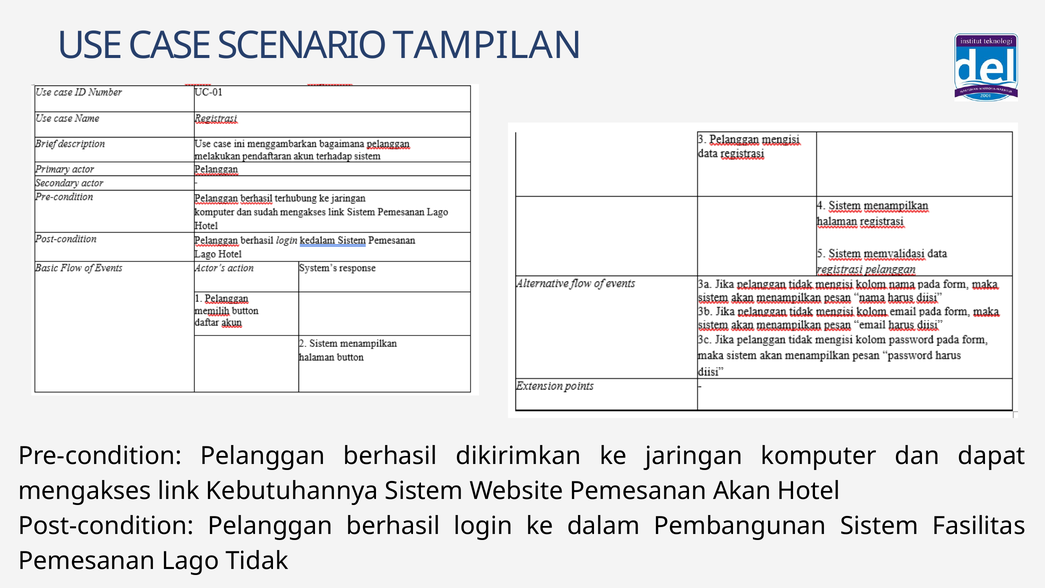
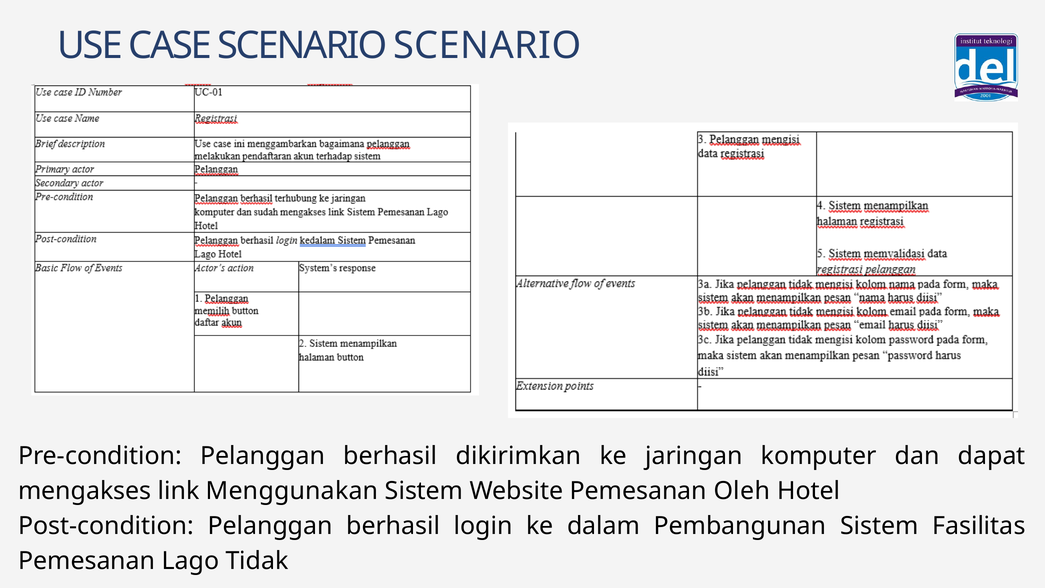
SCENARIO TAMPILAN: TAMPILAN -> SCENARIO (487, 45)
Kebutuhannya: Kebutuhannya -> Menggunakan (292, 491)
Akan: Akan -> Oleh (742, 491)
